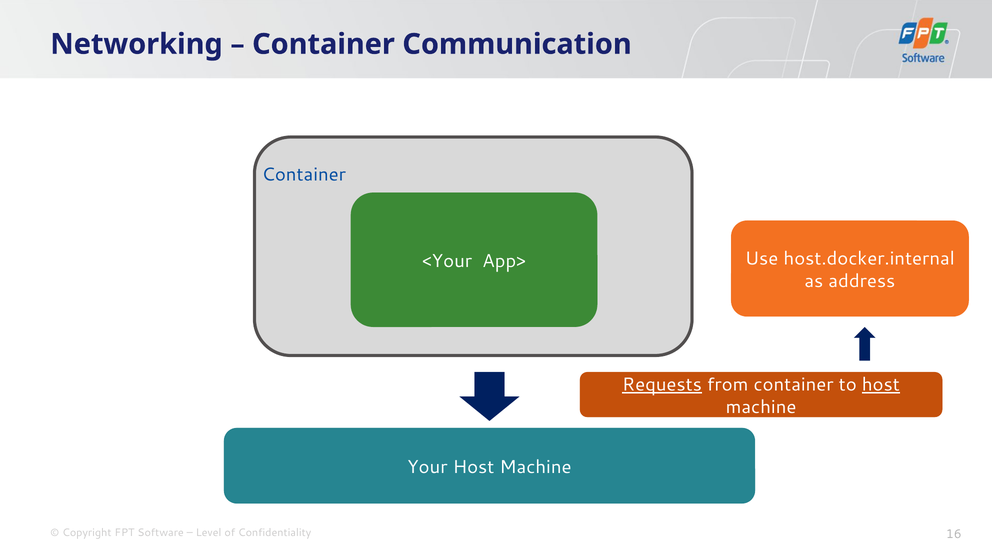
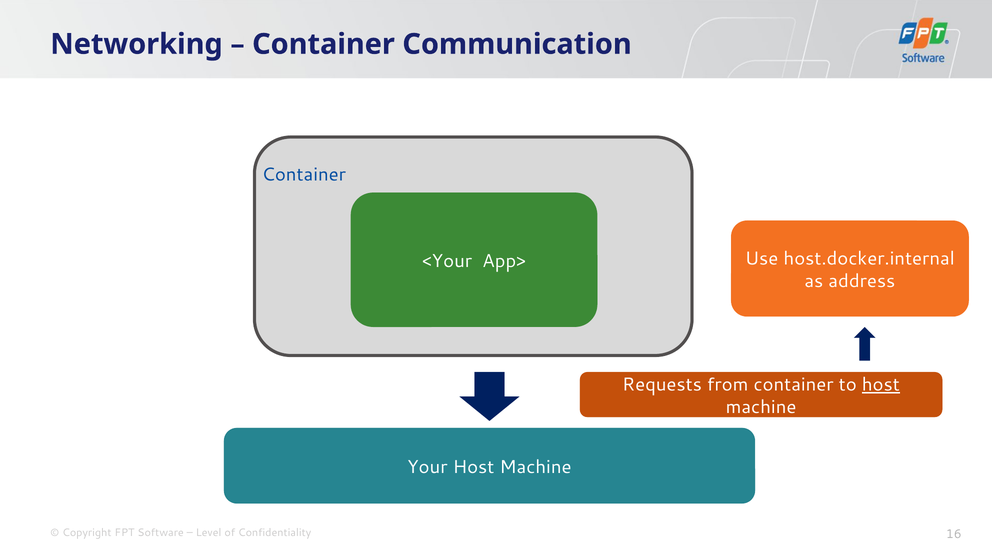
Requests underline: present -> none (662, 385)
